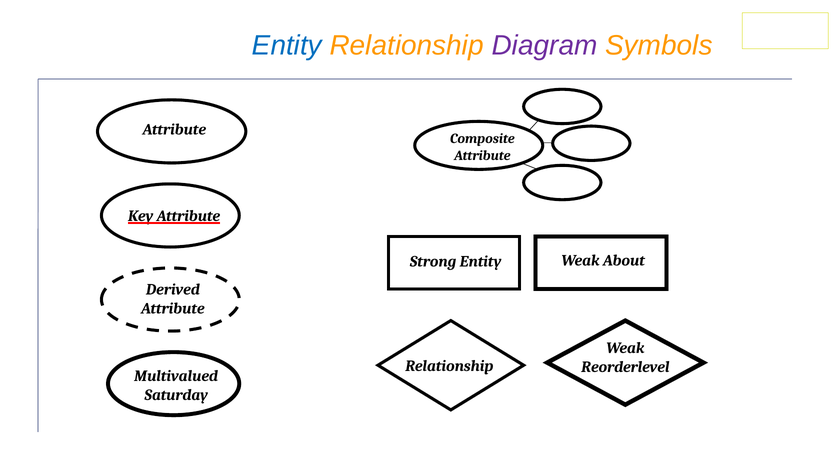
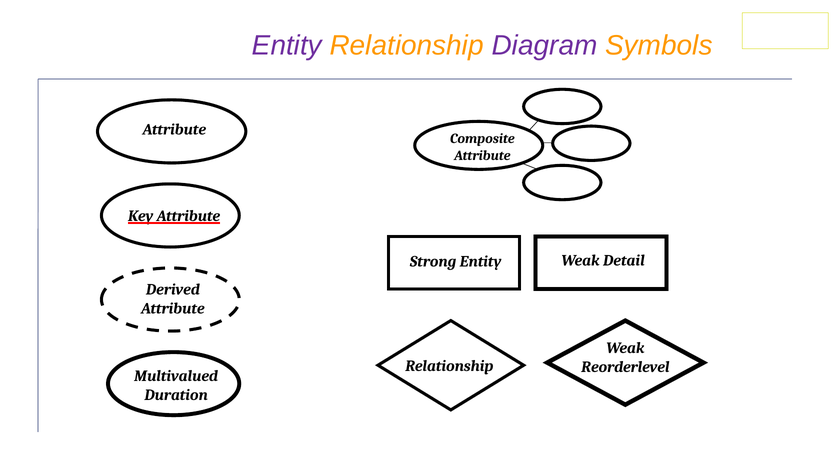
Entity colour: blue -> purple (287, 46)
About: About -> Detail (624, 260)
Saturday: Saturday -> Duration (176, 395)
